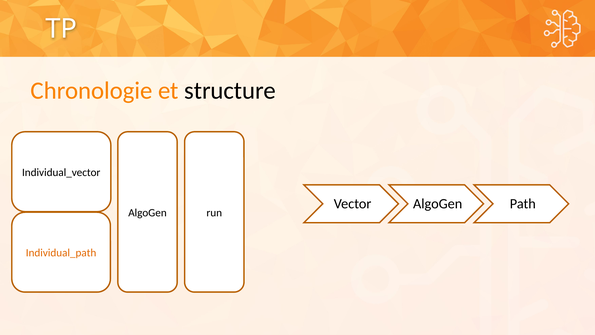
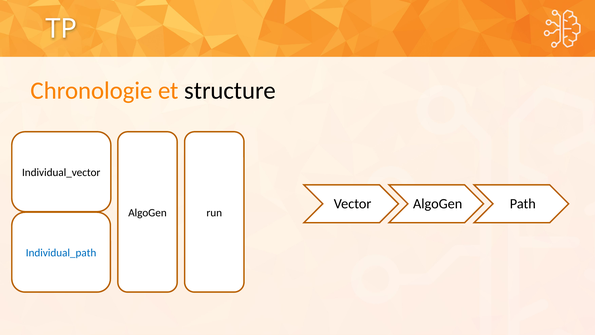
Individual_path colour: orange -> blue (61, 253)
